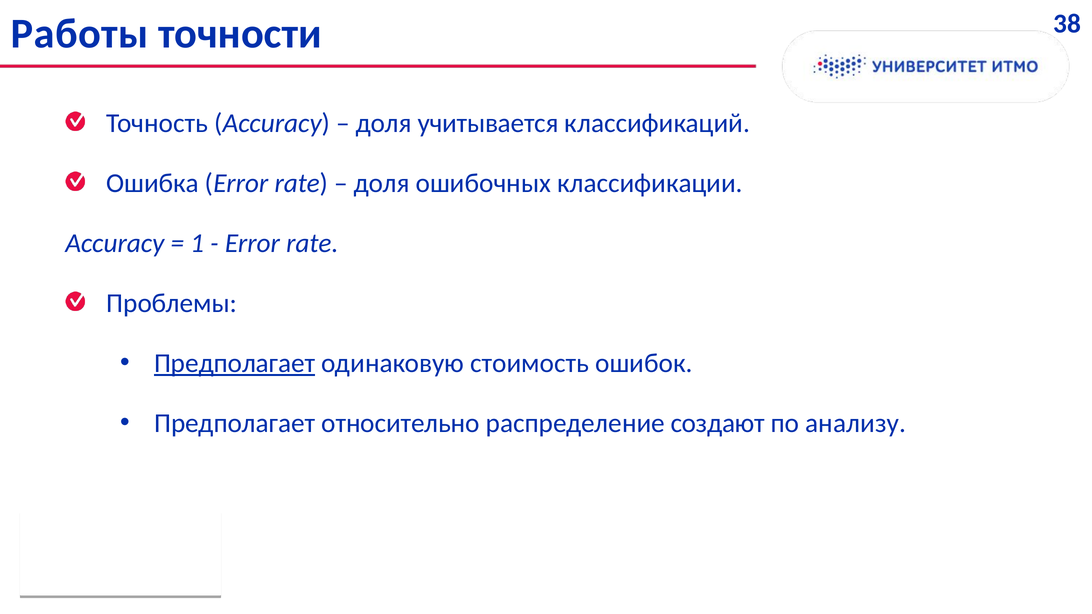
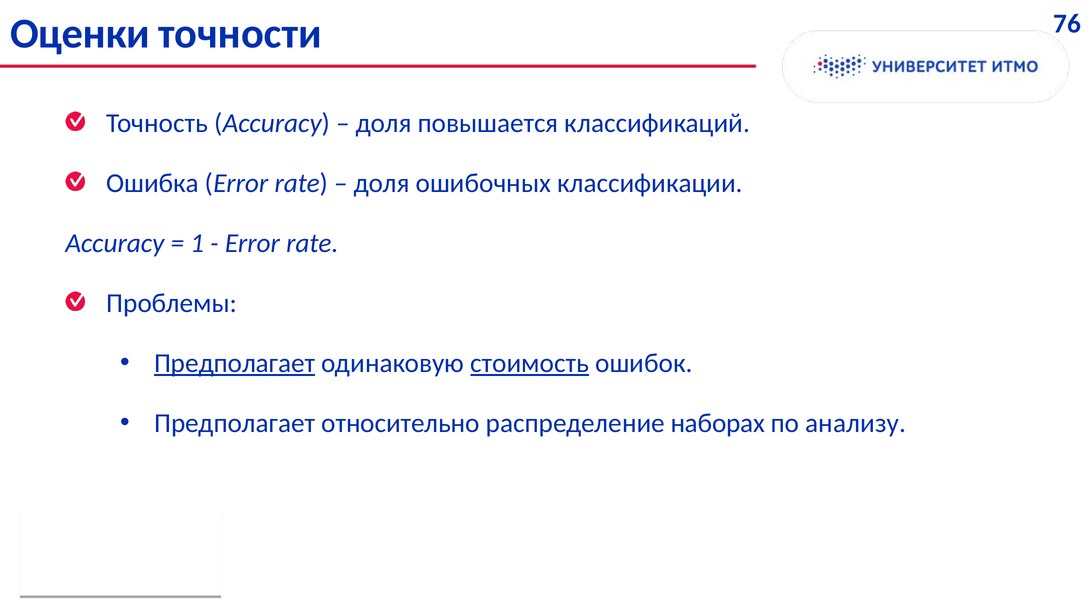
Работы: Работы -> Оценки (80, 34)
38: 38 -> 76 (1067, 24)
учитывается: учитывается -> повышается (488, 123)
стоимость underline: none -> present (530, 363)
создают: создают -> наборах (718, 423)
